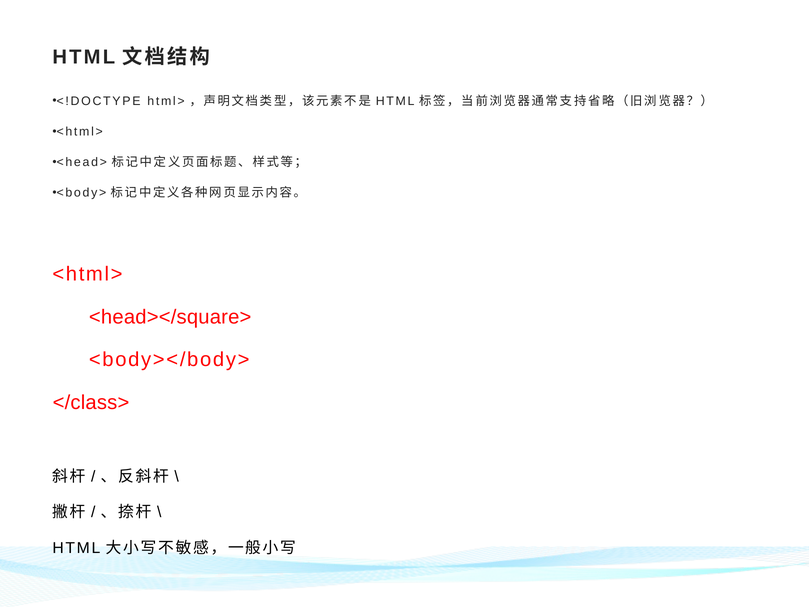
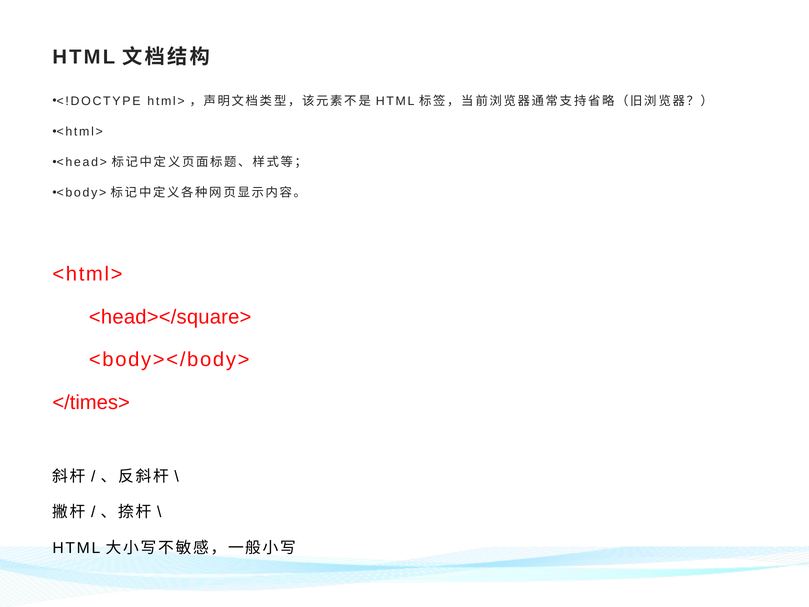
</class>: </class> -> </times> (91, 402)
